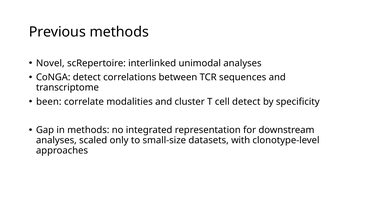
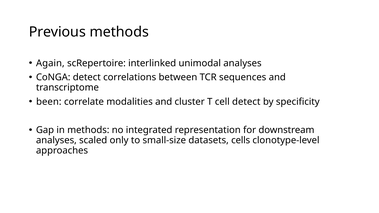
Novel: Novel -> Again (50, 63)
with: with -> cells (241, 140)
